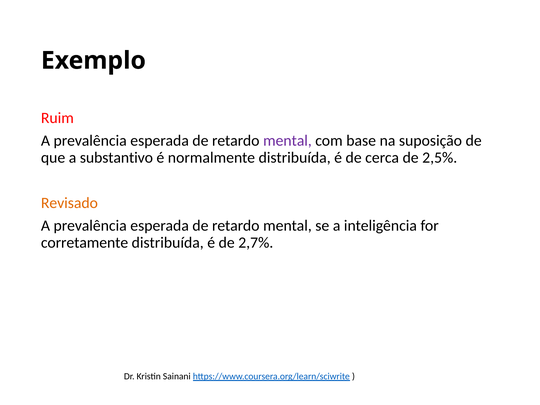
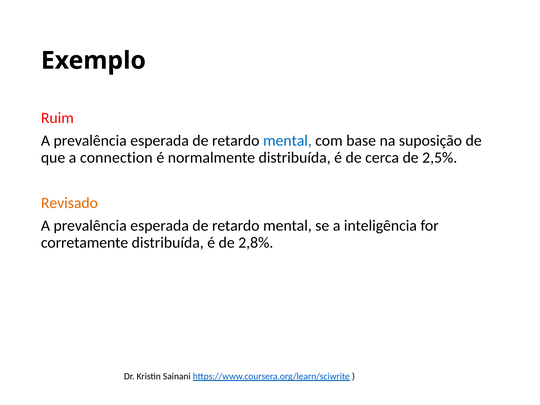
mental colour: purple -> blue (287, 141)
substantivo: substantivo -> connection (116, 158)
2,7%: 2,7% -> 2,8% (256, 243)
